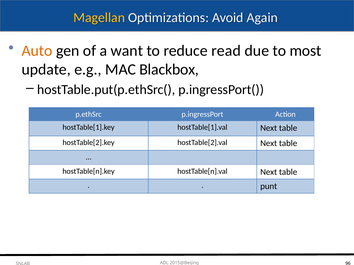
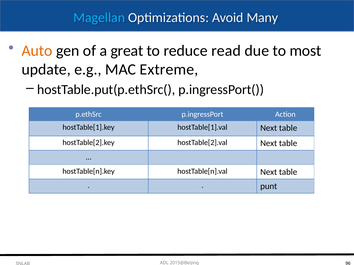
Magellan colour: yellow -> light blue (99, 18)
Again: Again -> Many (262, 18)
want: want -> great (127, 51)
Blackbox: Blackbox -> Extreme (169, 70)
